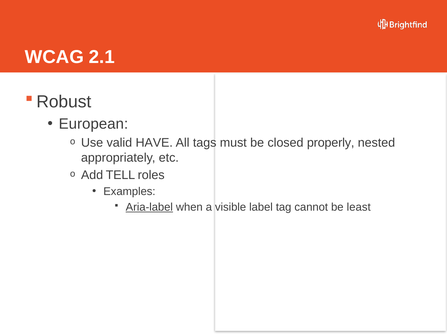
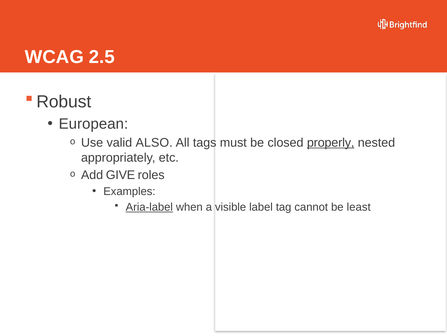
2.1: 2.1 -> 2.5 (102, 57)
HAVE: HAVE -> ALSO (154, 142)
properly underline: none -> present (331, 142)
TELL: TELL -> GIVE (120, 175)
